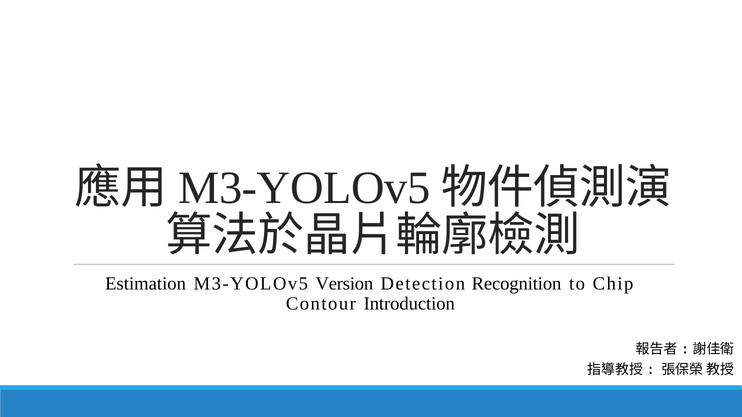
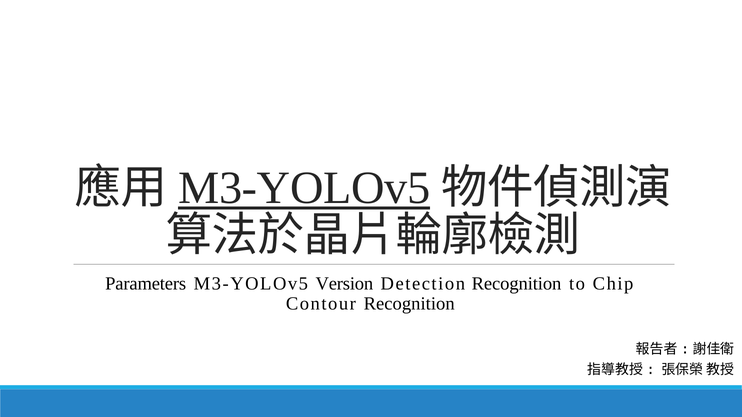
M3-YOLOv5 underline: none -> present (304, 188)
Estimation: Estimation -> Parameters (146, 284)
Contour Introduction: Introduction -> Recognition (409, 304)
